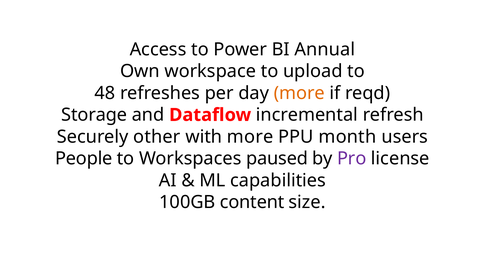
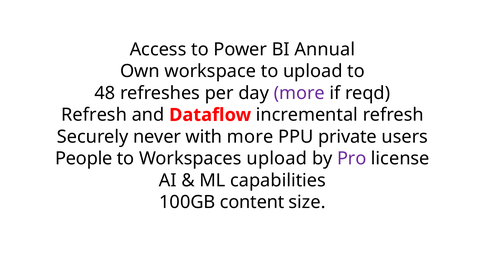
more colour: orange -> purple (299, 93)
Storage: Storage -> Refresh (94, 115)
other: other -> never (157, 137)
month: month -> private (348, 137)
Workspaces paused: paused -> upload (277, 159)
